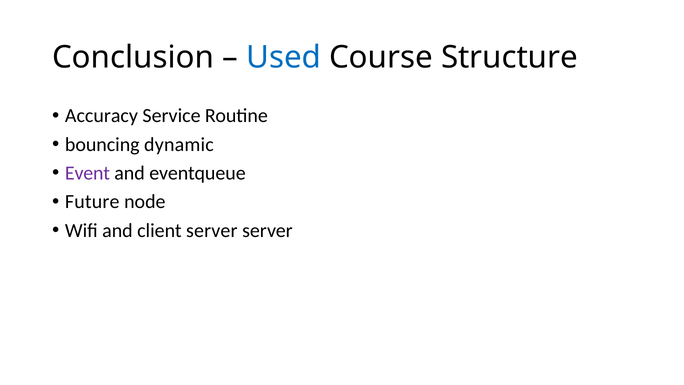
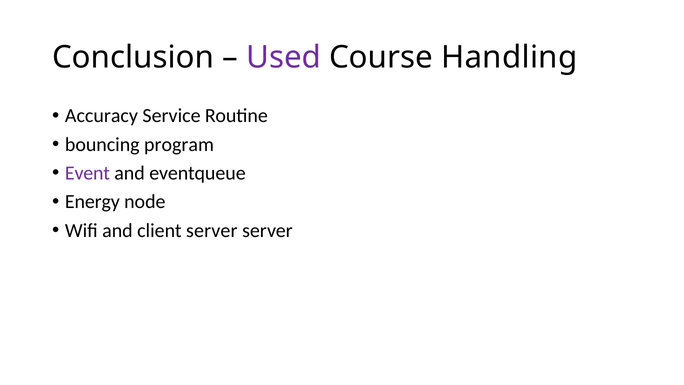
Used colour: blue -> purple (284, 57)
Structure: Structure -> Handling (509, 57)
dynamic: dynamic -> program (179, 144)
Future: Future -> Energy (92, 202)
